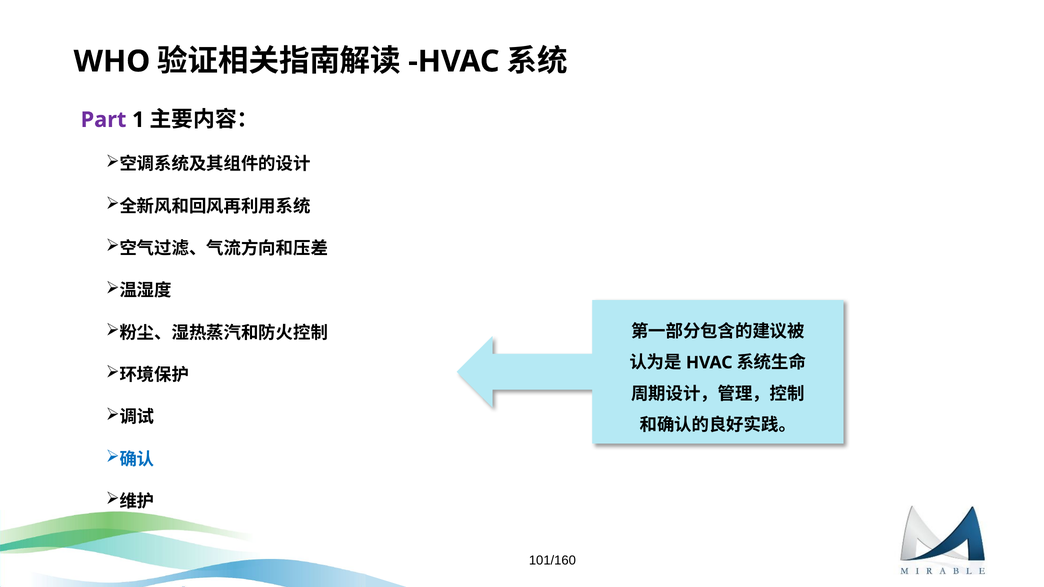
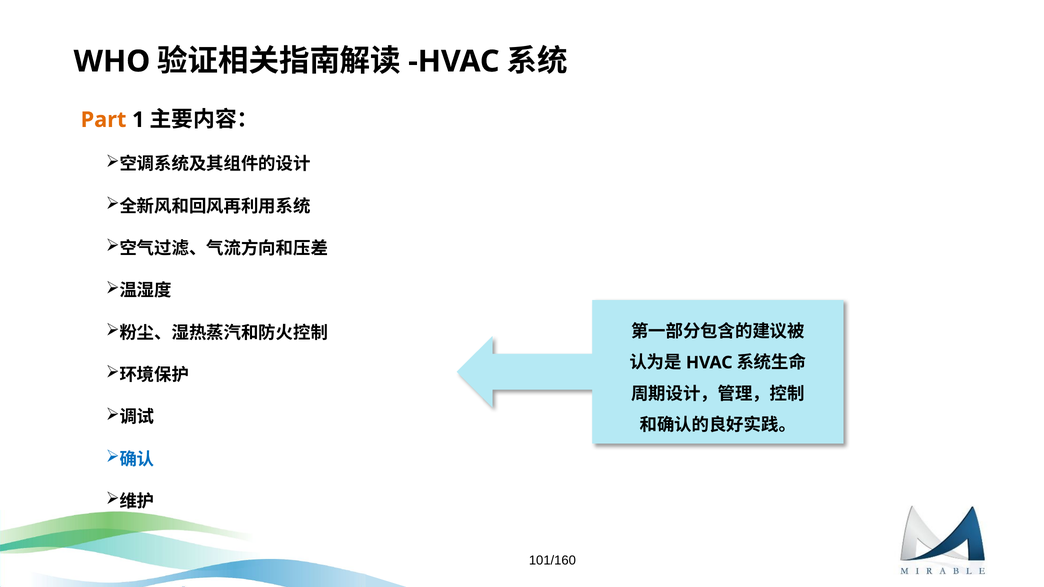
Part colour: purple -> orange (104, 120)
